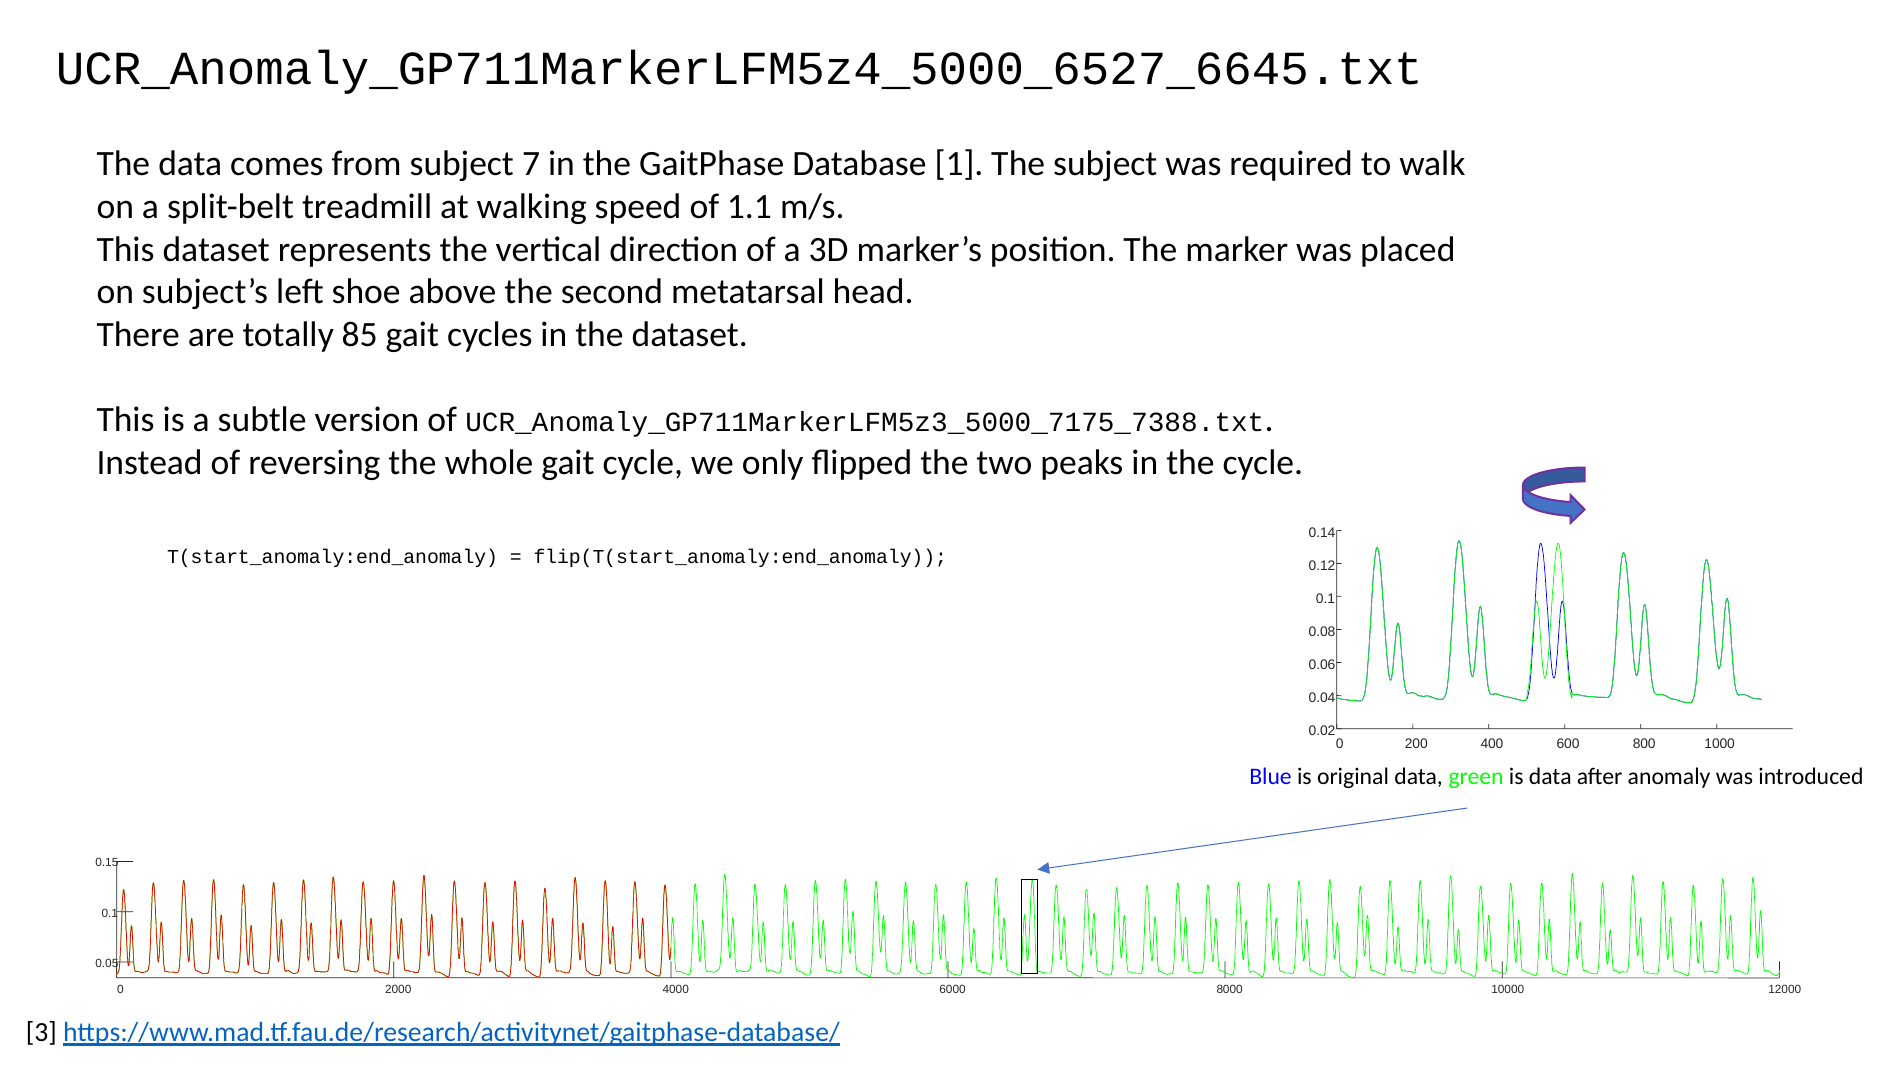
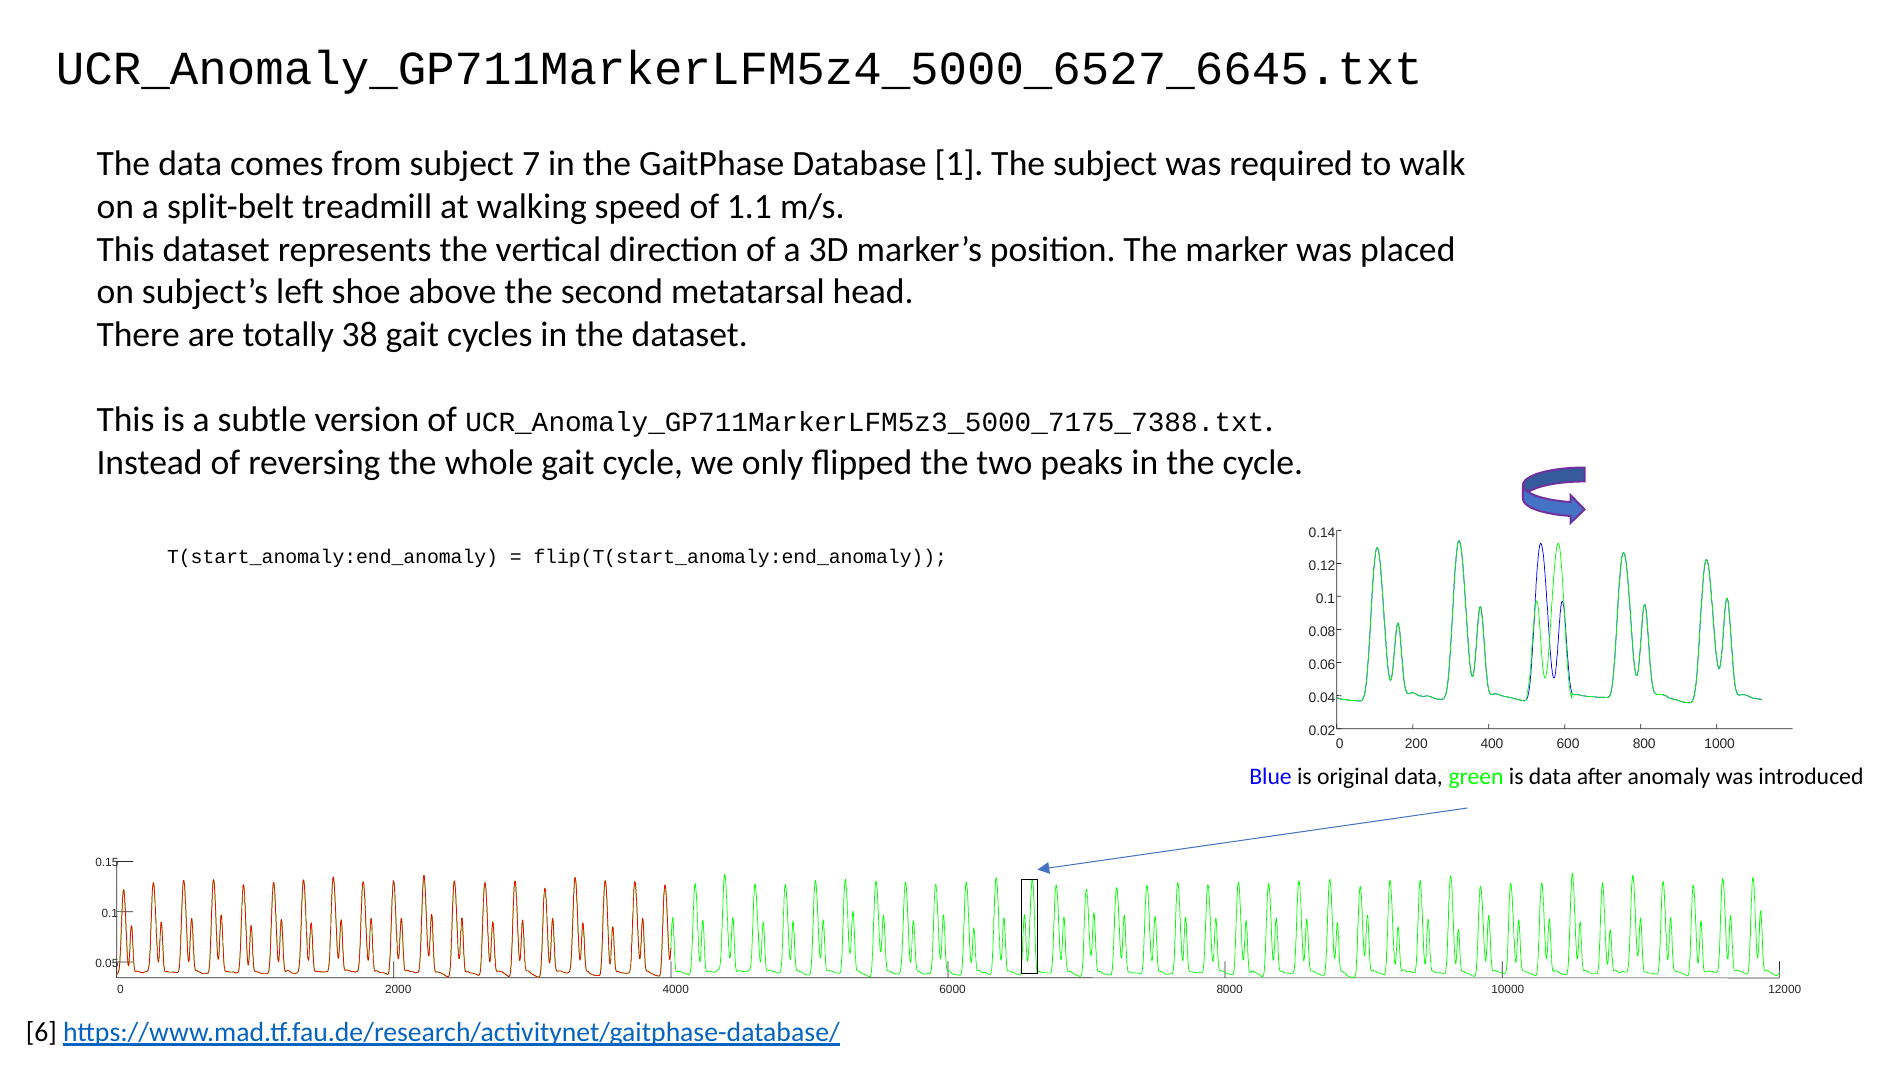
85: 85 -> 38 (360, 335)
3: 3 -> 6 (41, 1033)
